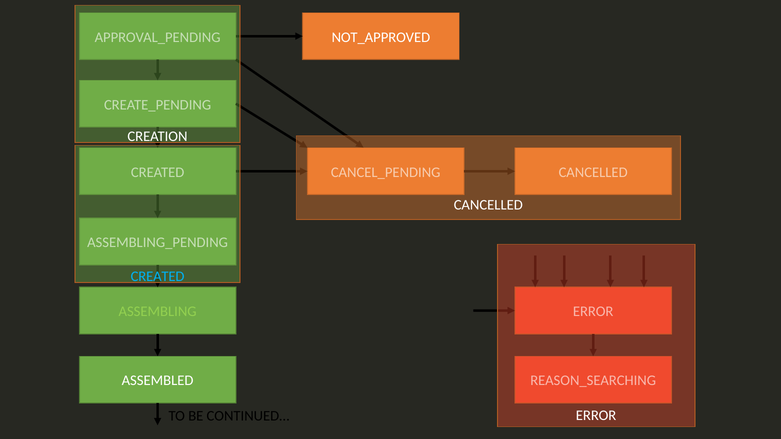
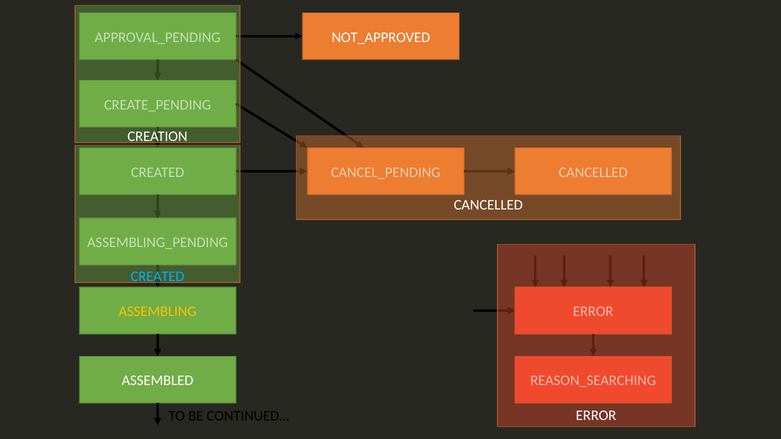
ASSEMBLING colour: light green -> yellow (158, 312)
